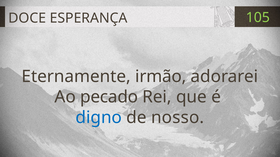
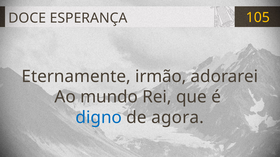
105 colour: light green -> yellow (258, 18)
pecado: pecado -> mundo (109, 97)
nosso: nosso -> agora (178, 118)
